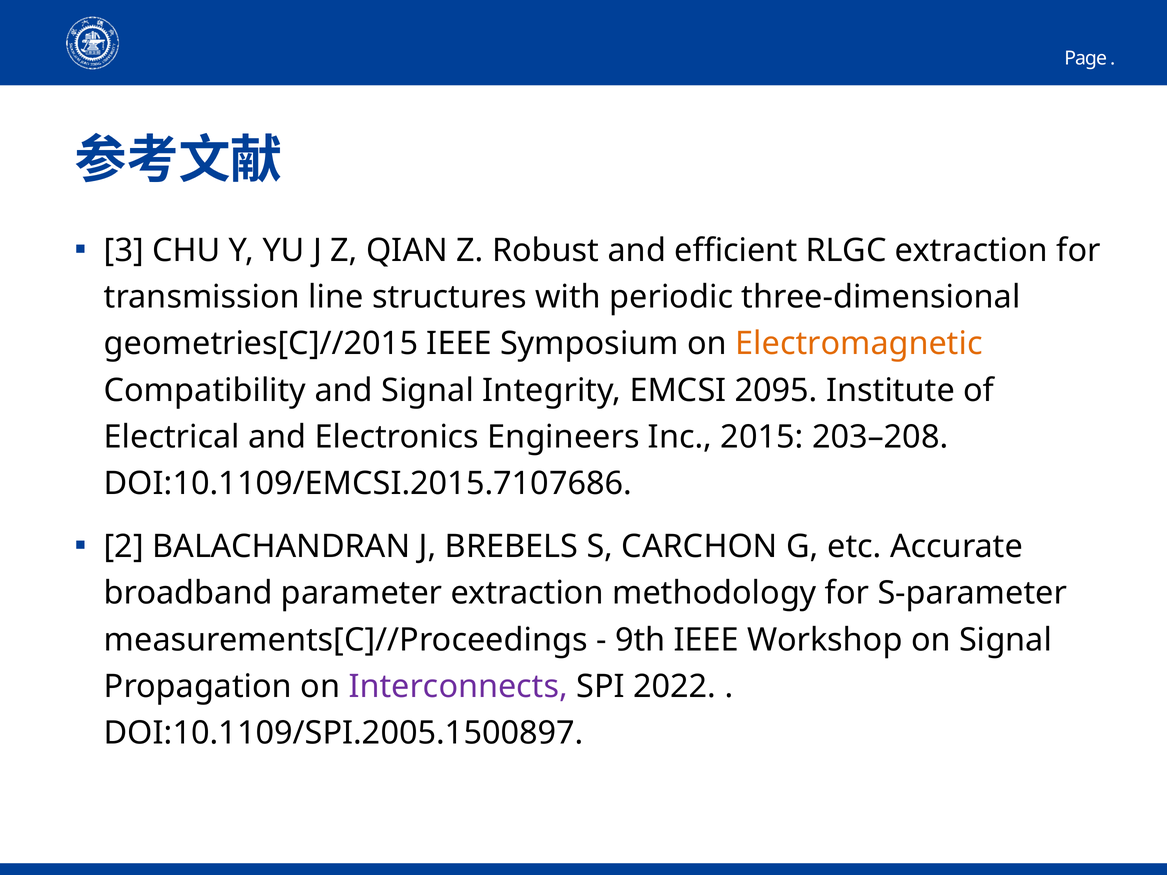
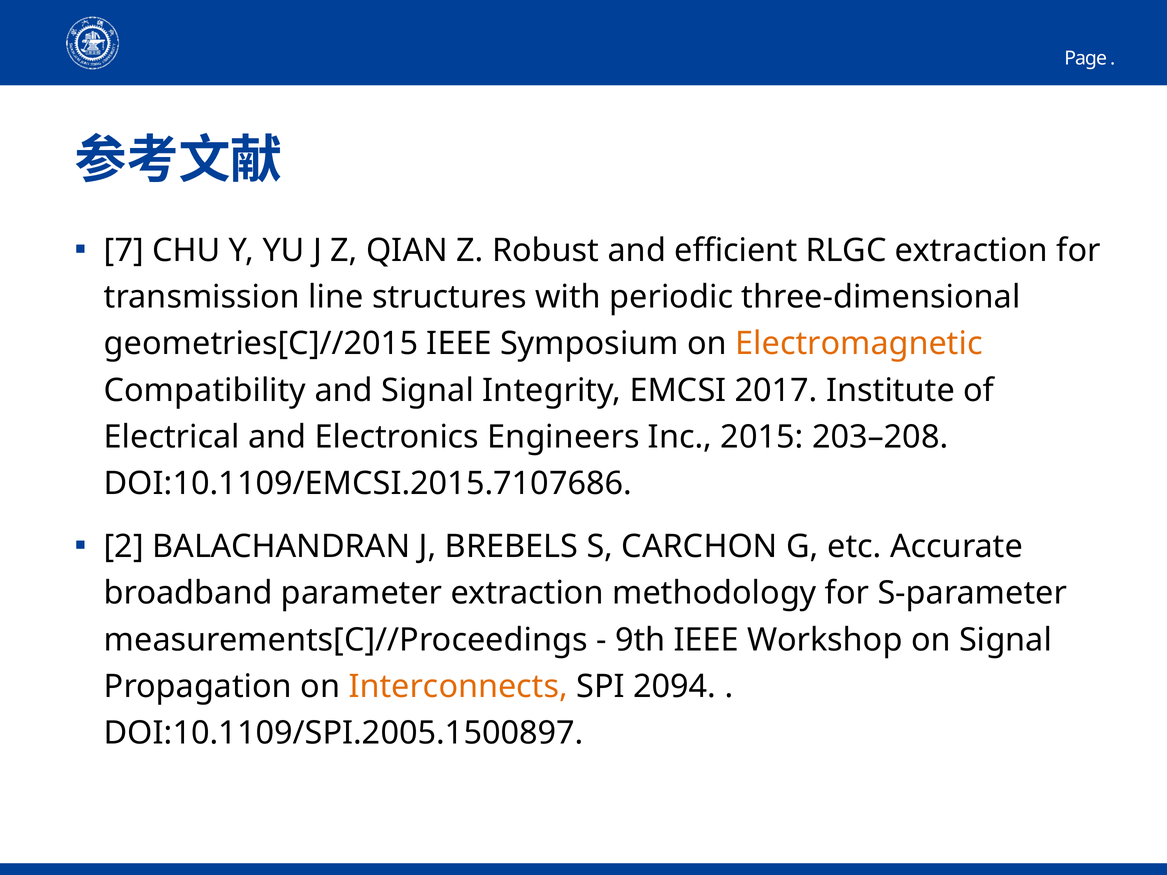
3: 3 -> 7 (124, 250)
2095: 2095 -> 2017 (776, 390)
Interconnects colour: purple -> orange (458, 687)
2022: 2022 -> 2094 (675, 687)
